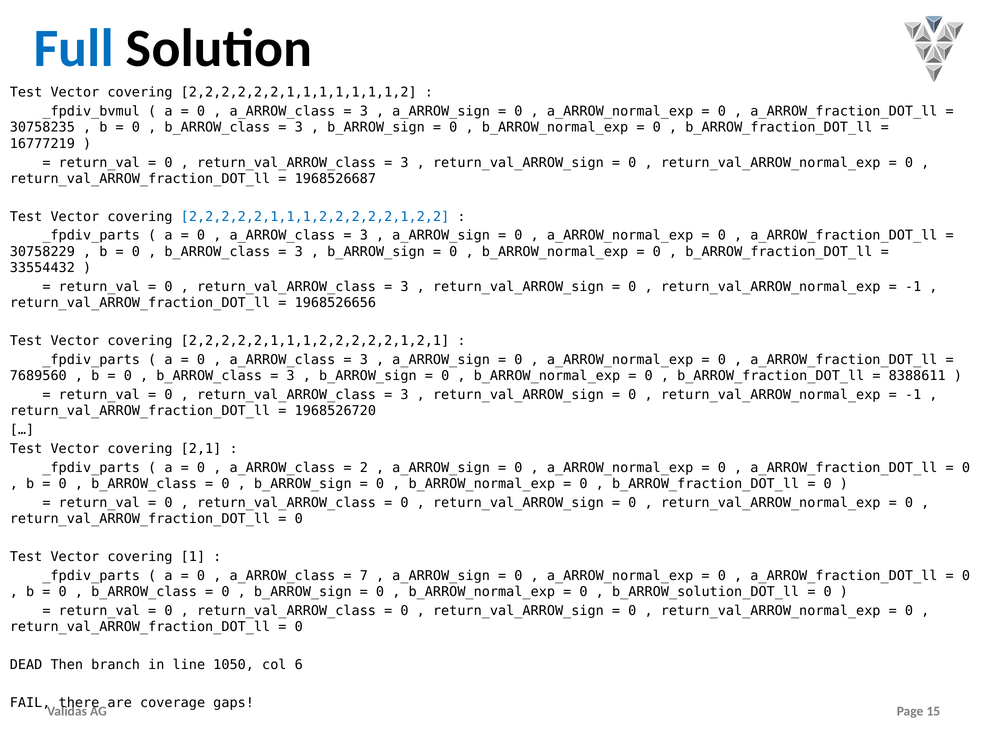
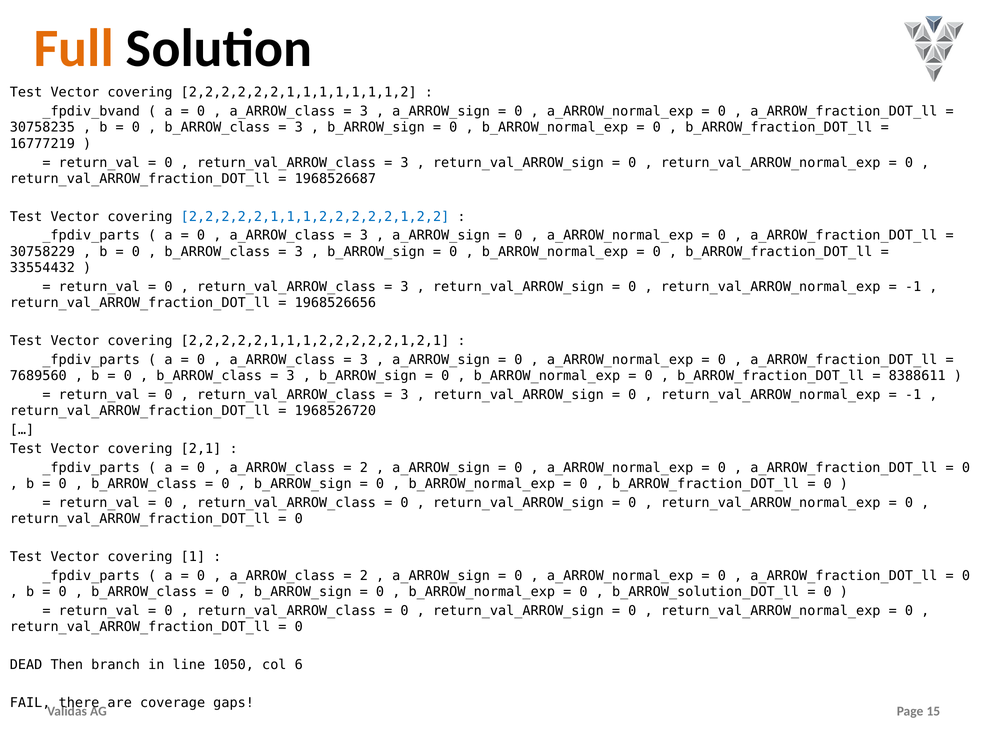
Full colour: blue -> orange (74, 48)
_fpdiv_bvmul: _fpdiv_bvmul -> _fpdiv_bvand (91, 111)
7: 7 -> 2 (364, 576)
